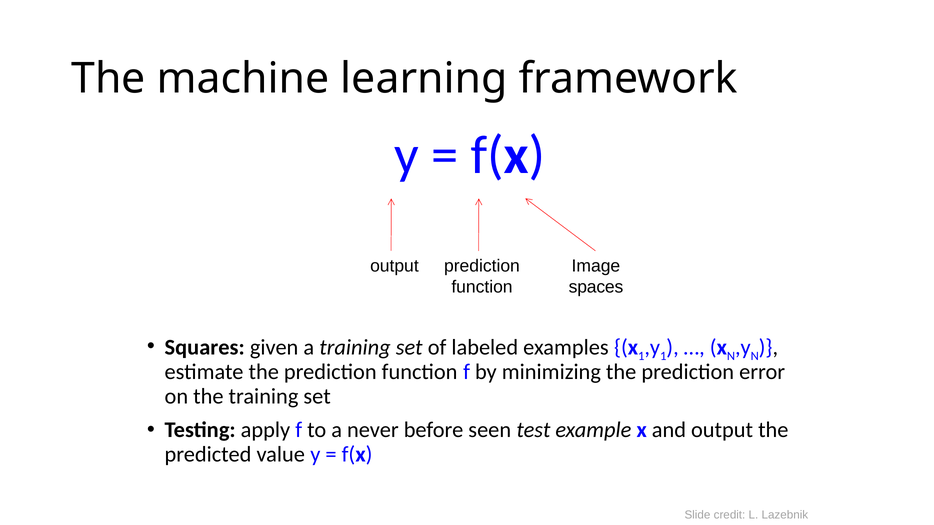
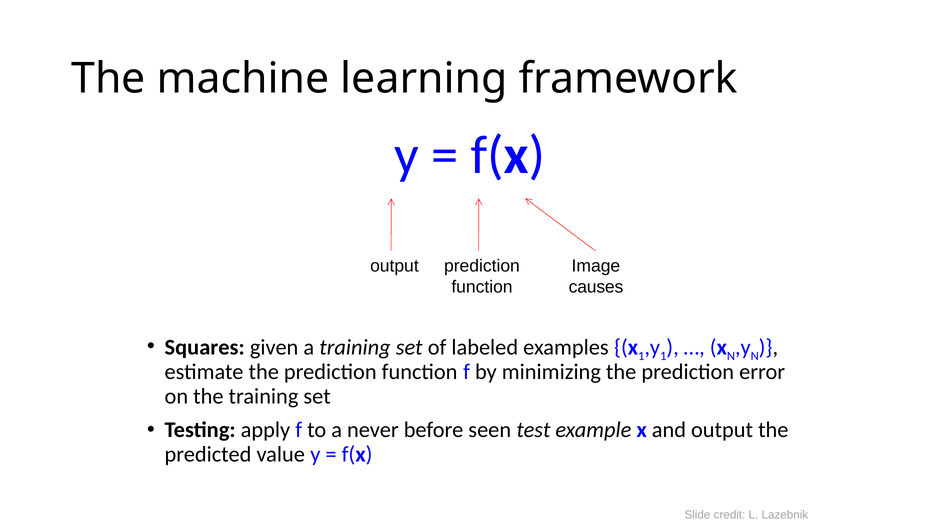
spaces: spaces -> causes (596, 287)
